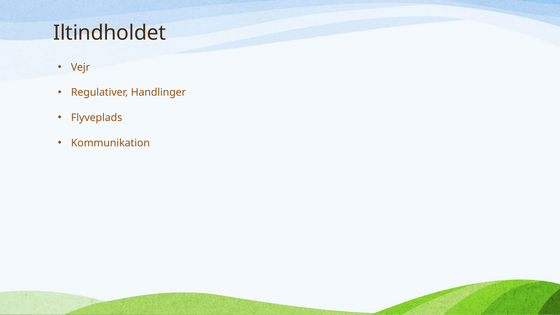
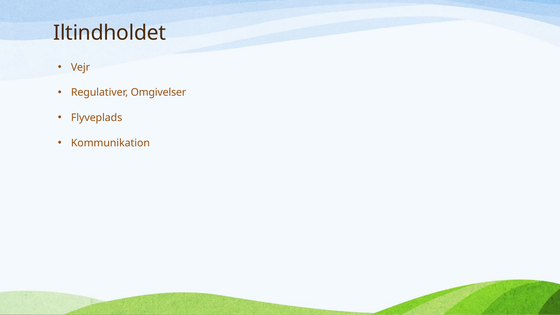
Handlinger: Handlinger -> Omgivelser (158, 92)
